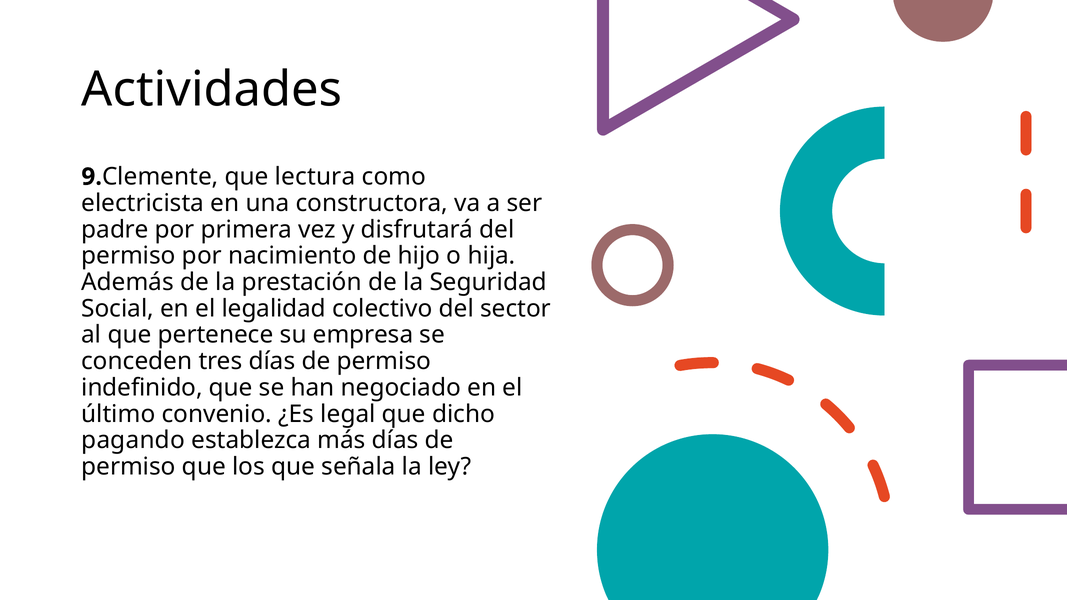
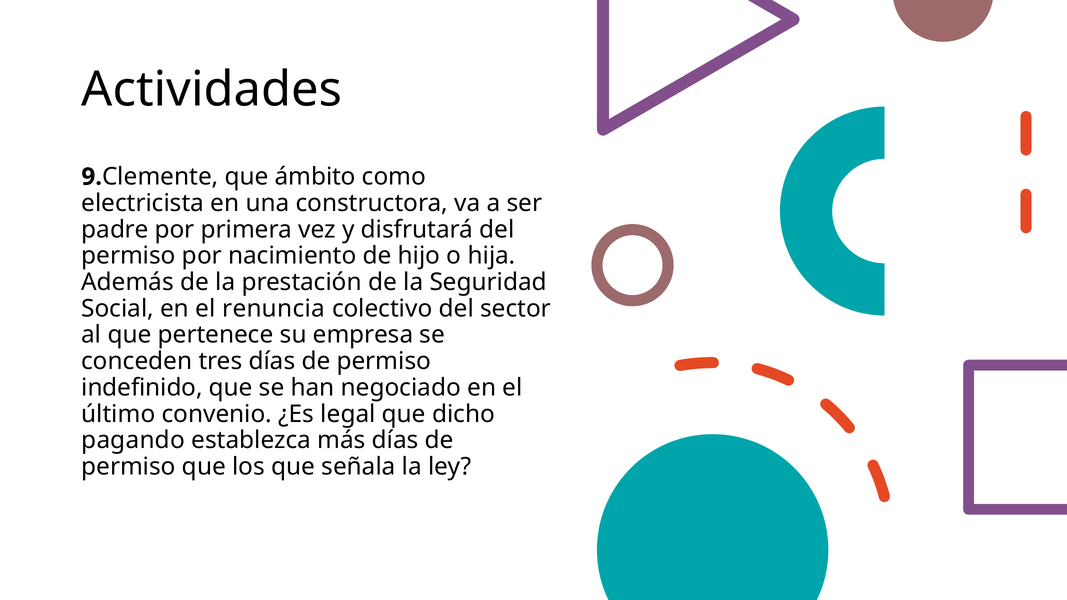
lectura: lectura -> ámbito (315, 177)
legalidad: legalidad -> renuncia (274, 309)
